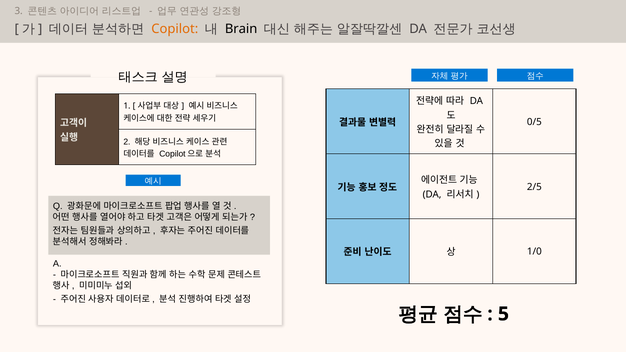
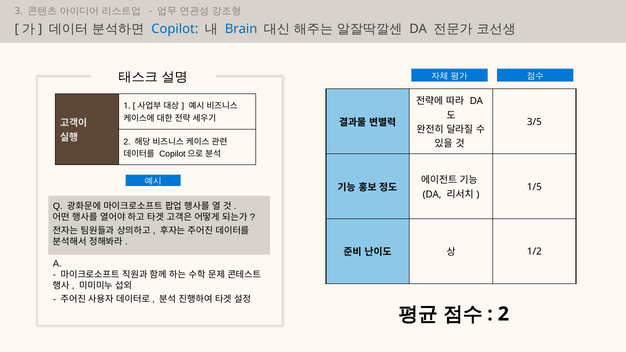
Copilot colour: orange -> blue (175, 29)
Brain colour: black -> blue (241, 29)
0/5: 0/5 -> 3/5 (534, 122)
2/5: 2/5 -> 1/5 (534, 187)
1/0: 1/0 -> 1/2 (534, 252)
5: 5 -> 2 (503, 314)
